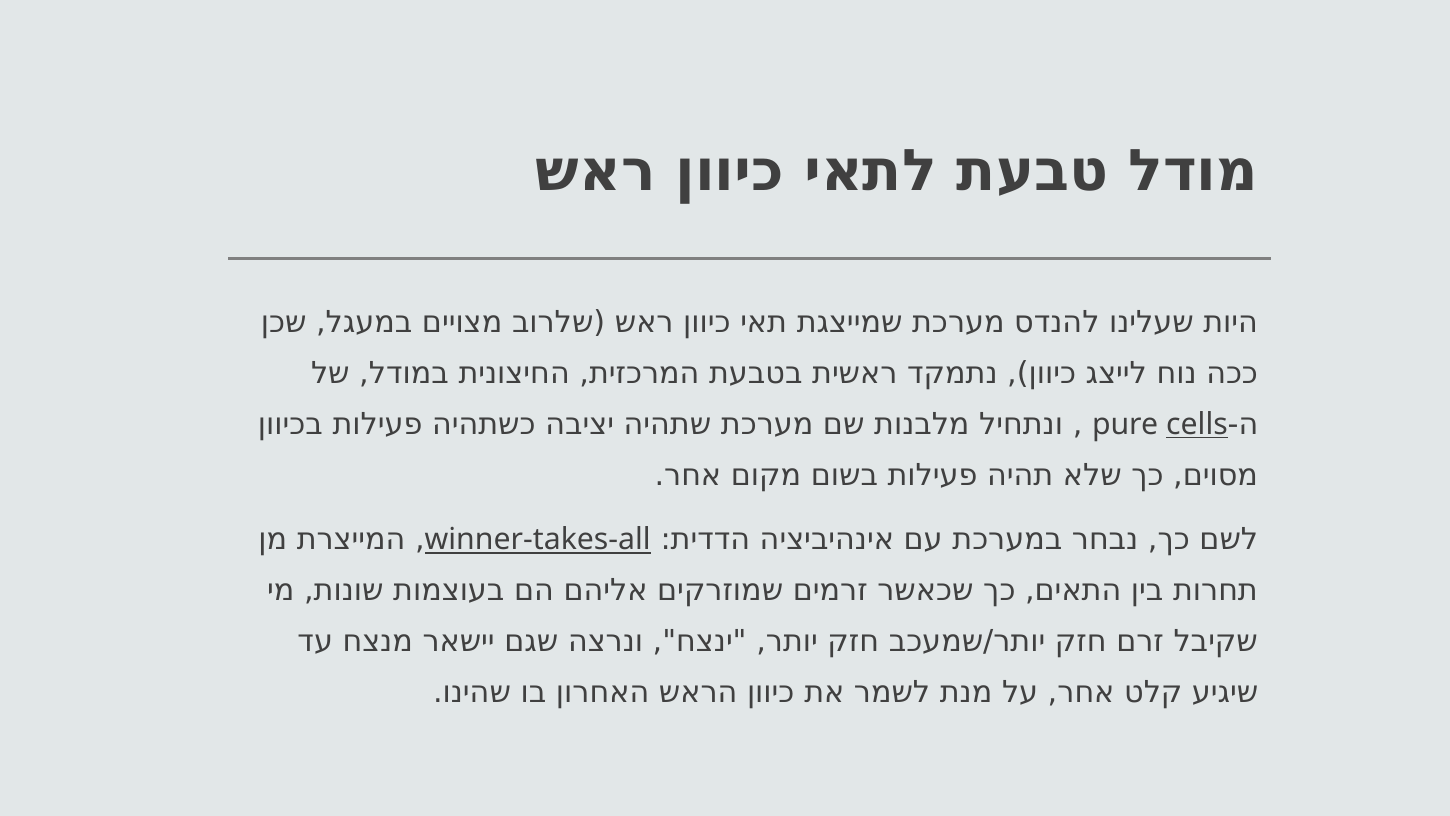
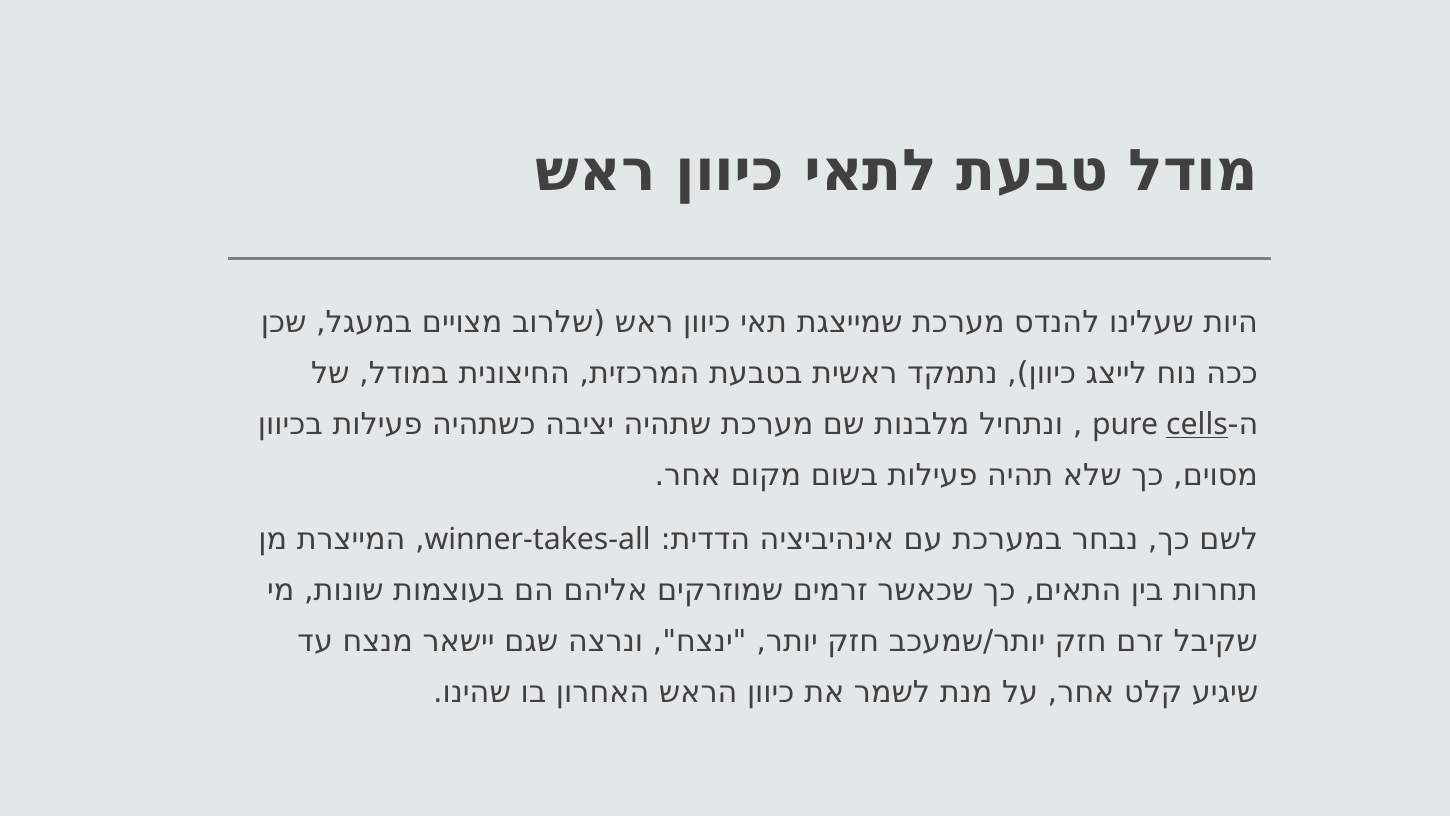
winner-takes-all underline: present -> none (538, 540)
